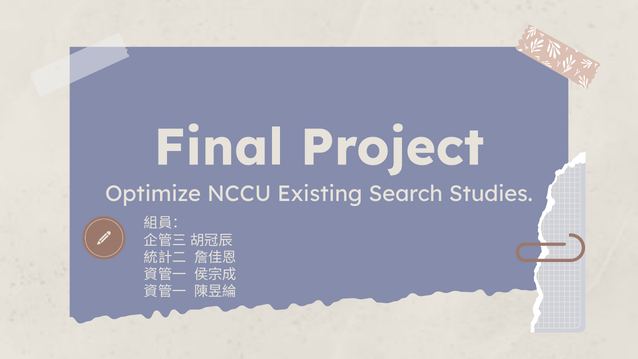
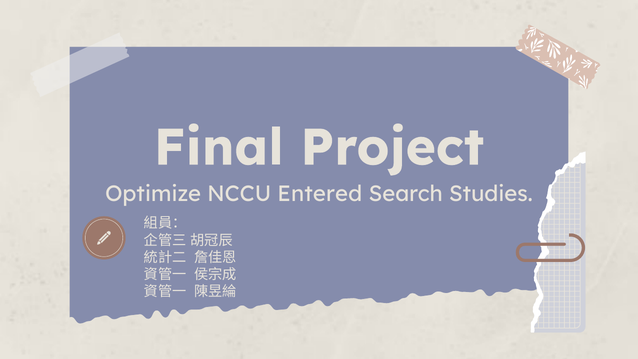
Existing: Existing -> Entered (320, 194)
